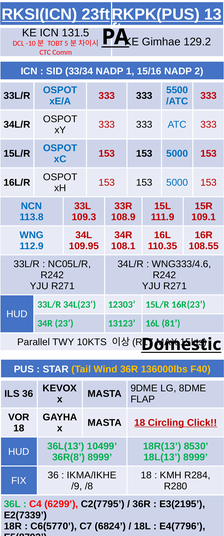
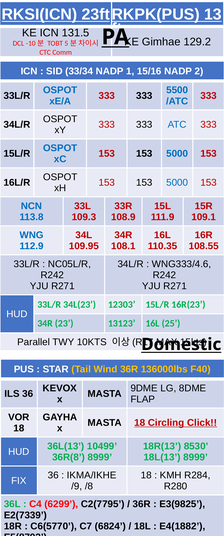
81: 81 -> 25 (171, 323)
E3(2195: E3(2195 -> E3(9825 (182, 504)
E4(7796: E4(7796 -> E4(1882 (182, 526)
